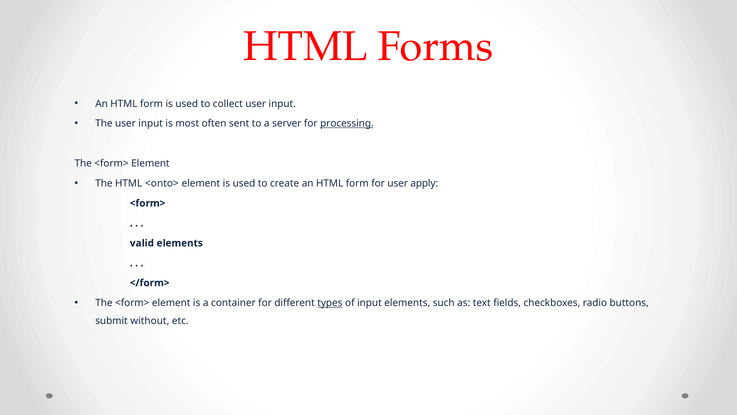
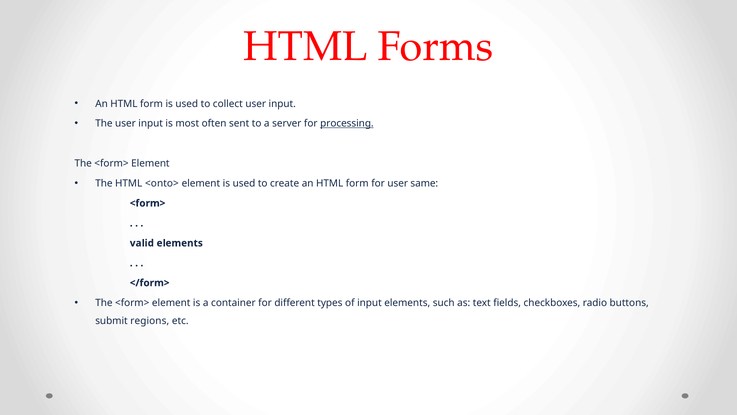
apply: apply -> same (424, 183)
types underline: present -> none (330, 303)
without: without -> regions (150, 320)
